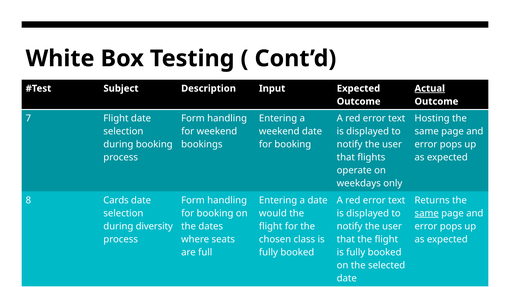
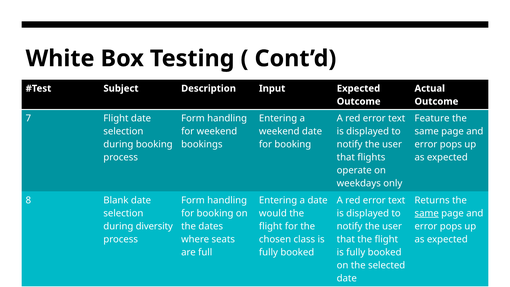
Actual underline: present -> none (430, 88)
Hosting: Hosting -> Feature (432, 118)
Cards: Cards -> Blank (116, 200)
